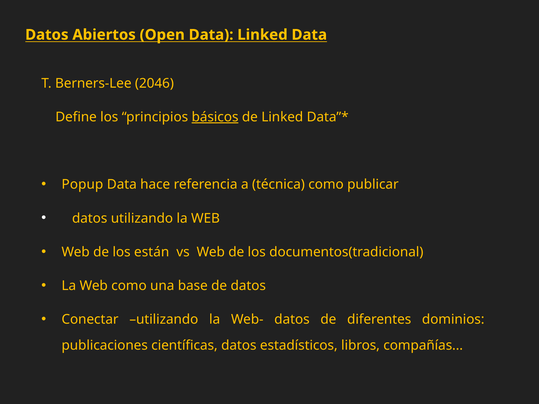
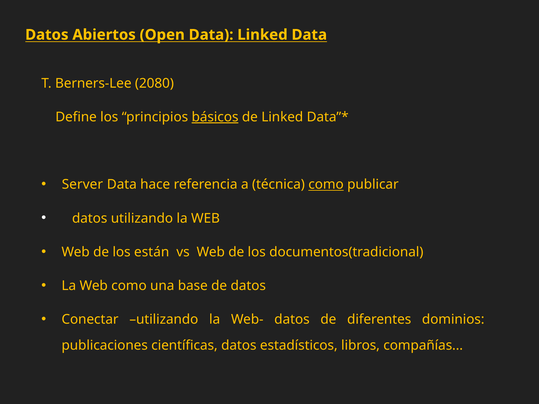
2046: 2046 -> 2080 (154, 83)
Popup: Popup -> Server (82, 185)
como underline: none -> present (326, 185)
